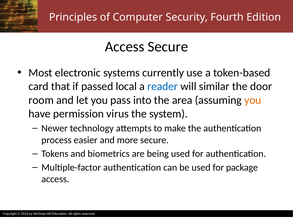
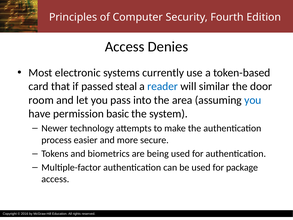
Access Secure: Secure -> Denies (168, 47)
local: local -> steal (126, 86)
you colour: orange -> blue (253, 100)
virus: virus -> basic (118, 114)
